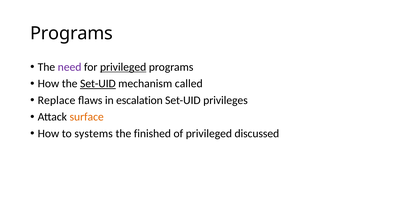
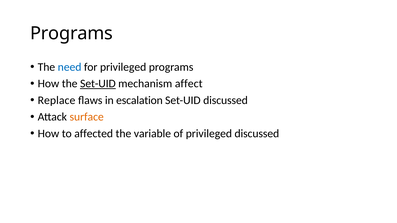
need colour: purple -> blue (70, 67)
privileged underline: present -> none (123, 67)
called: called -> affect (189, 84)
Set-UID privileges: privileges -> discussed (225, 100)
systems: systems -> affected (94, 134)
finished: finished -> variable (152, 134)
